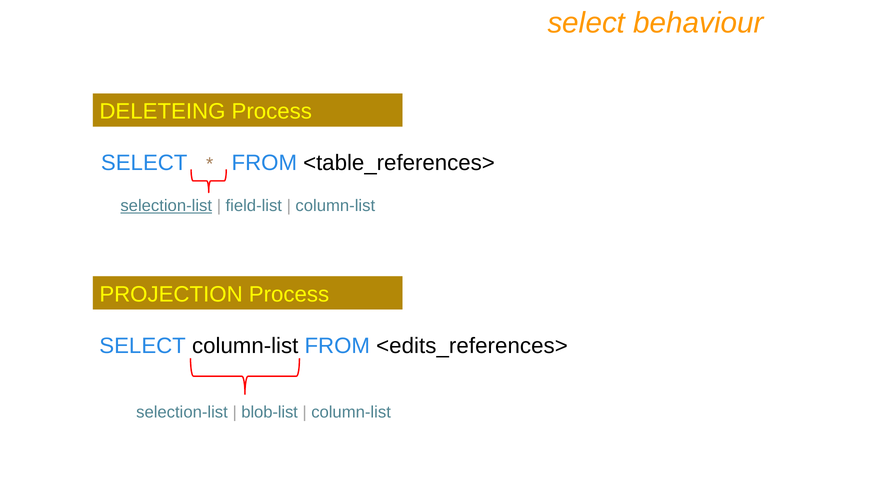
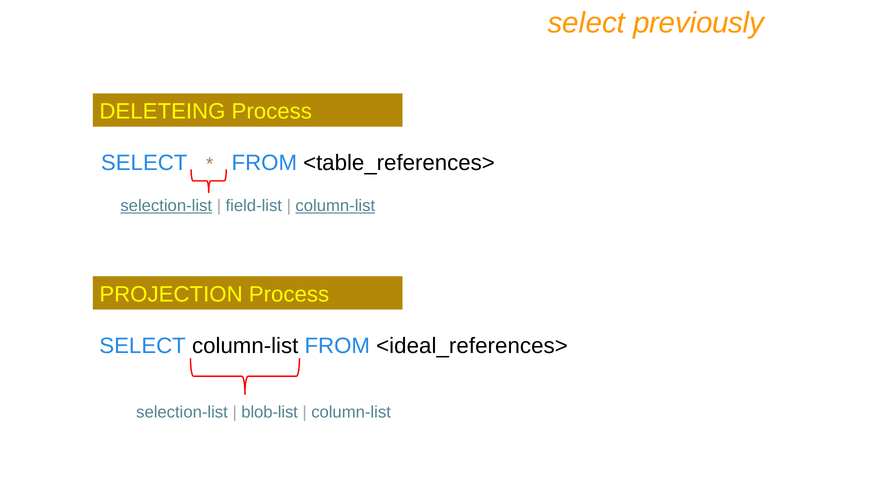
behaviour: behaviour -> previously (699, 23)
column-list underline: none -> present (335, 206)
<edits_references>: <edits_references> -> <ideal_references> (472, 346)
